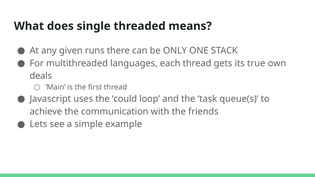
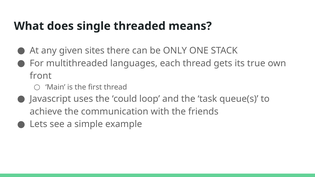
runs: runs -> sites (95, 51)
deals: deals -> front (41, 76)
